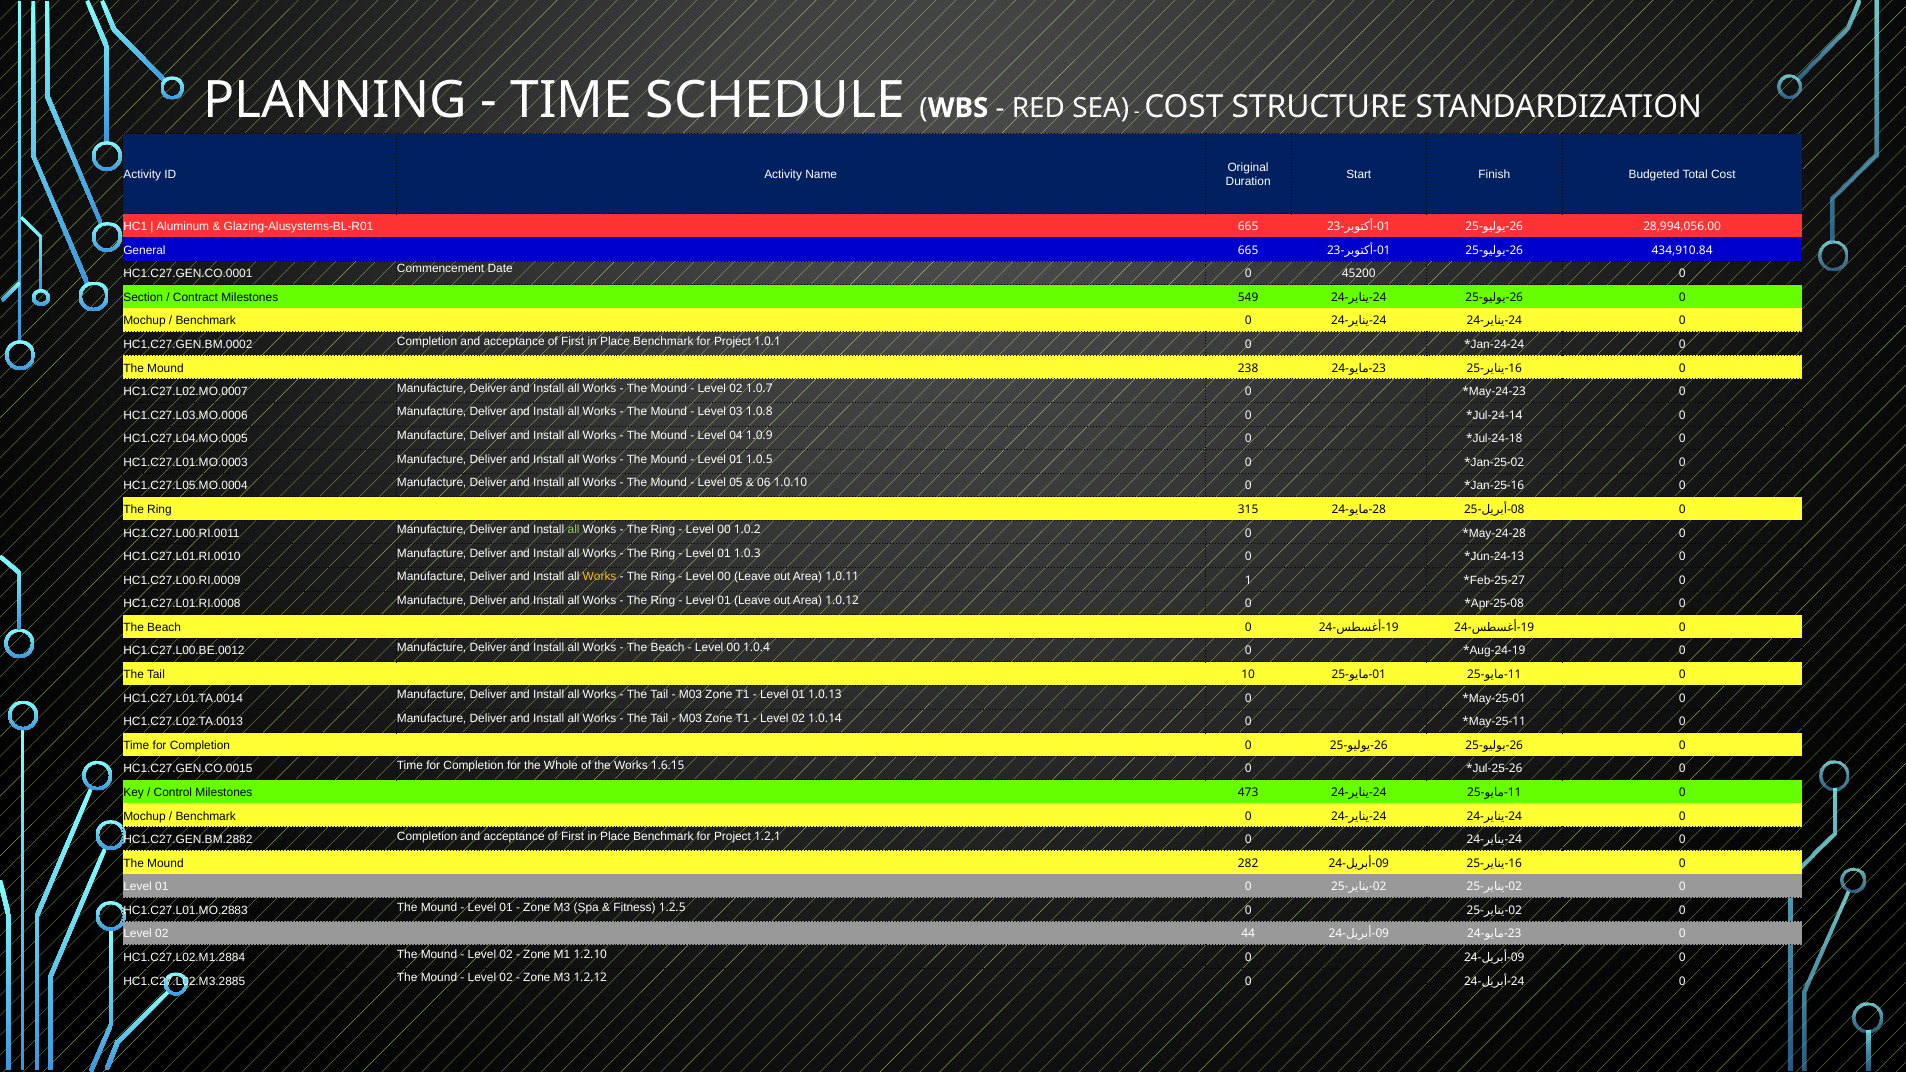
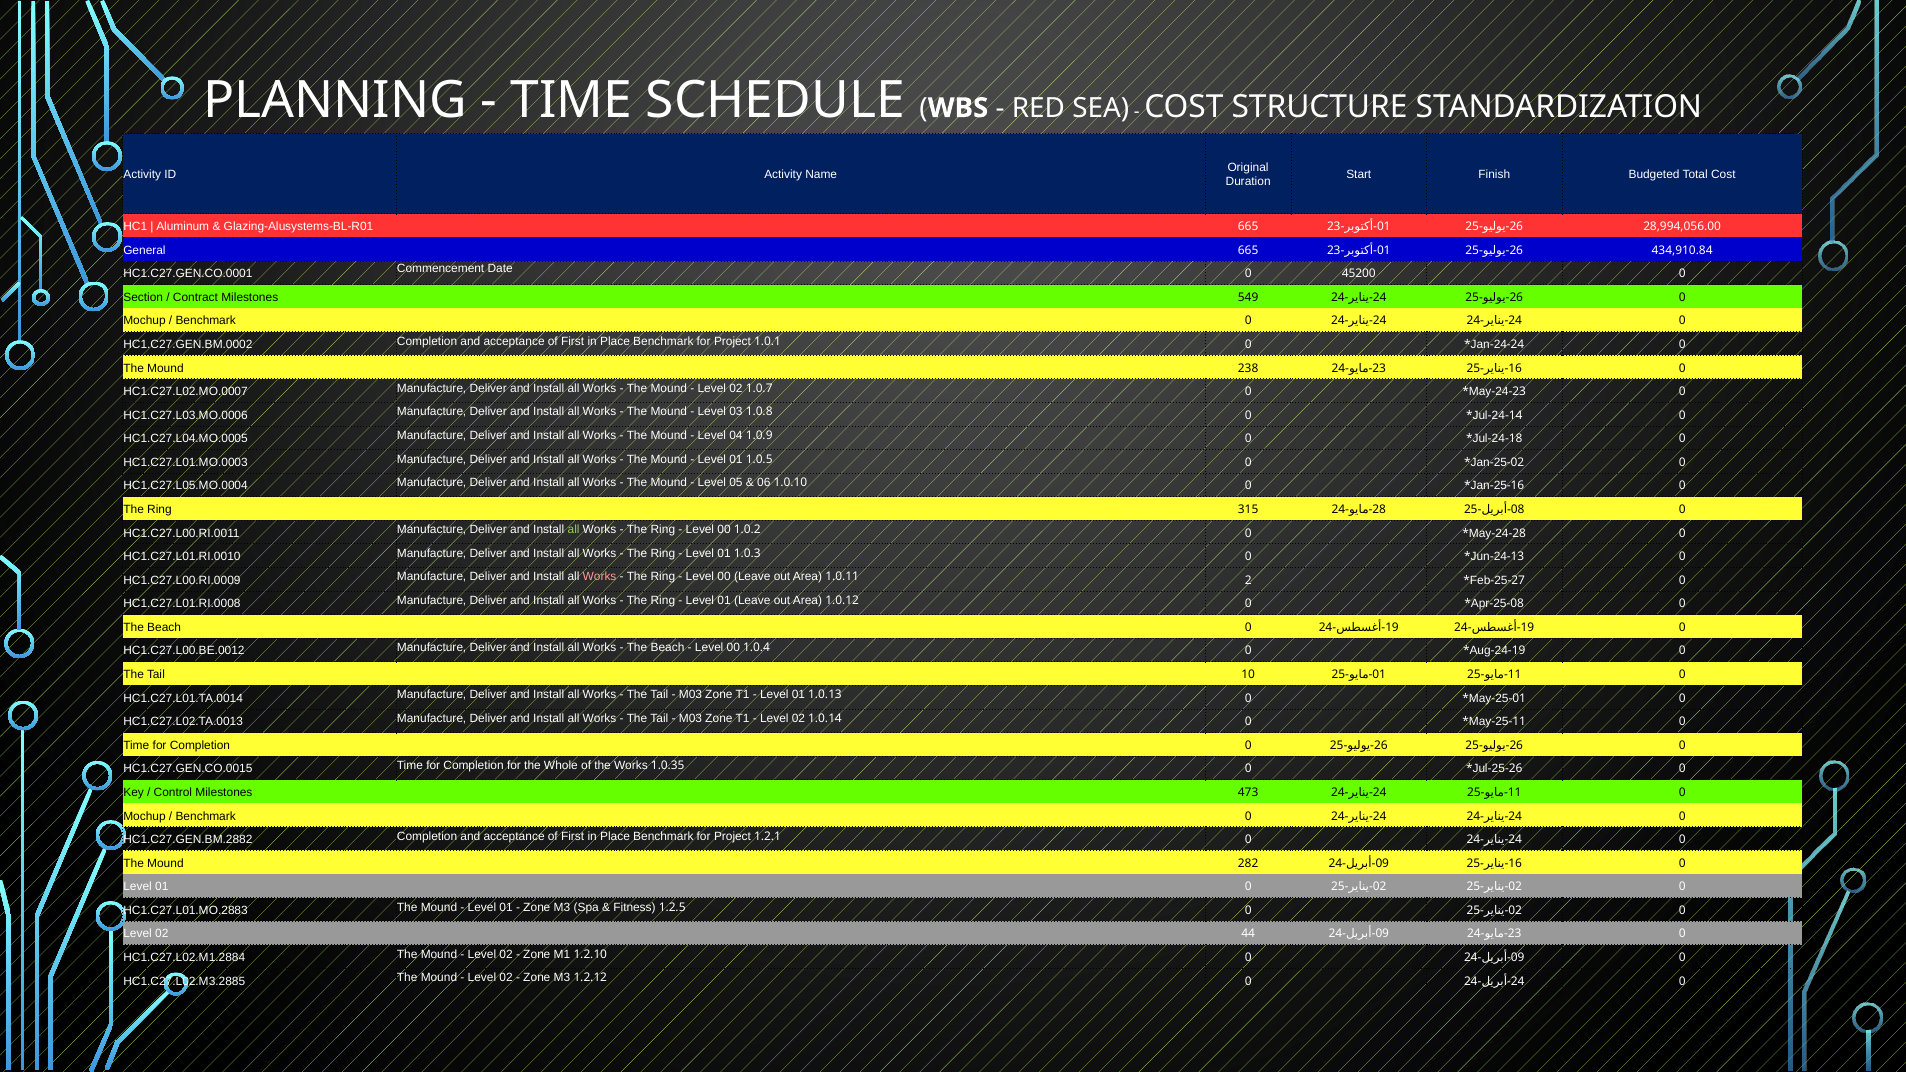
Works colour: yellow -> pink (600, 577)
1: 1 -> 2 (1248, 580)
1.6.15: 1.6.15 -> 1.0.35 (668, 766)
